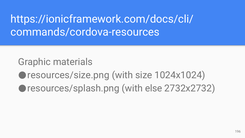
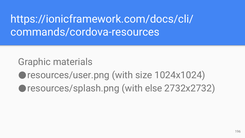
resources/size.png: resources/size.png -> resources/user.png (68, 75)
